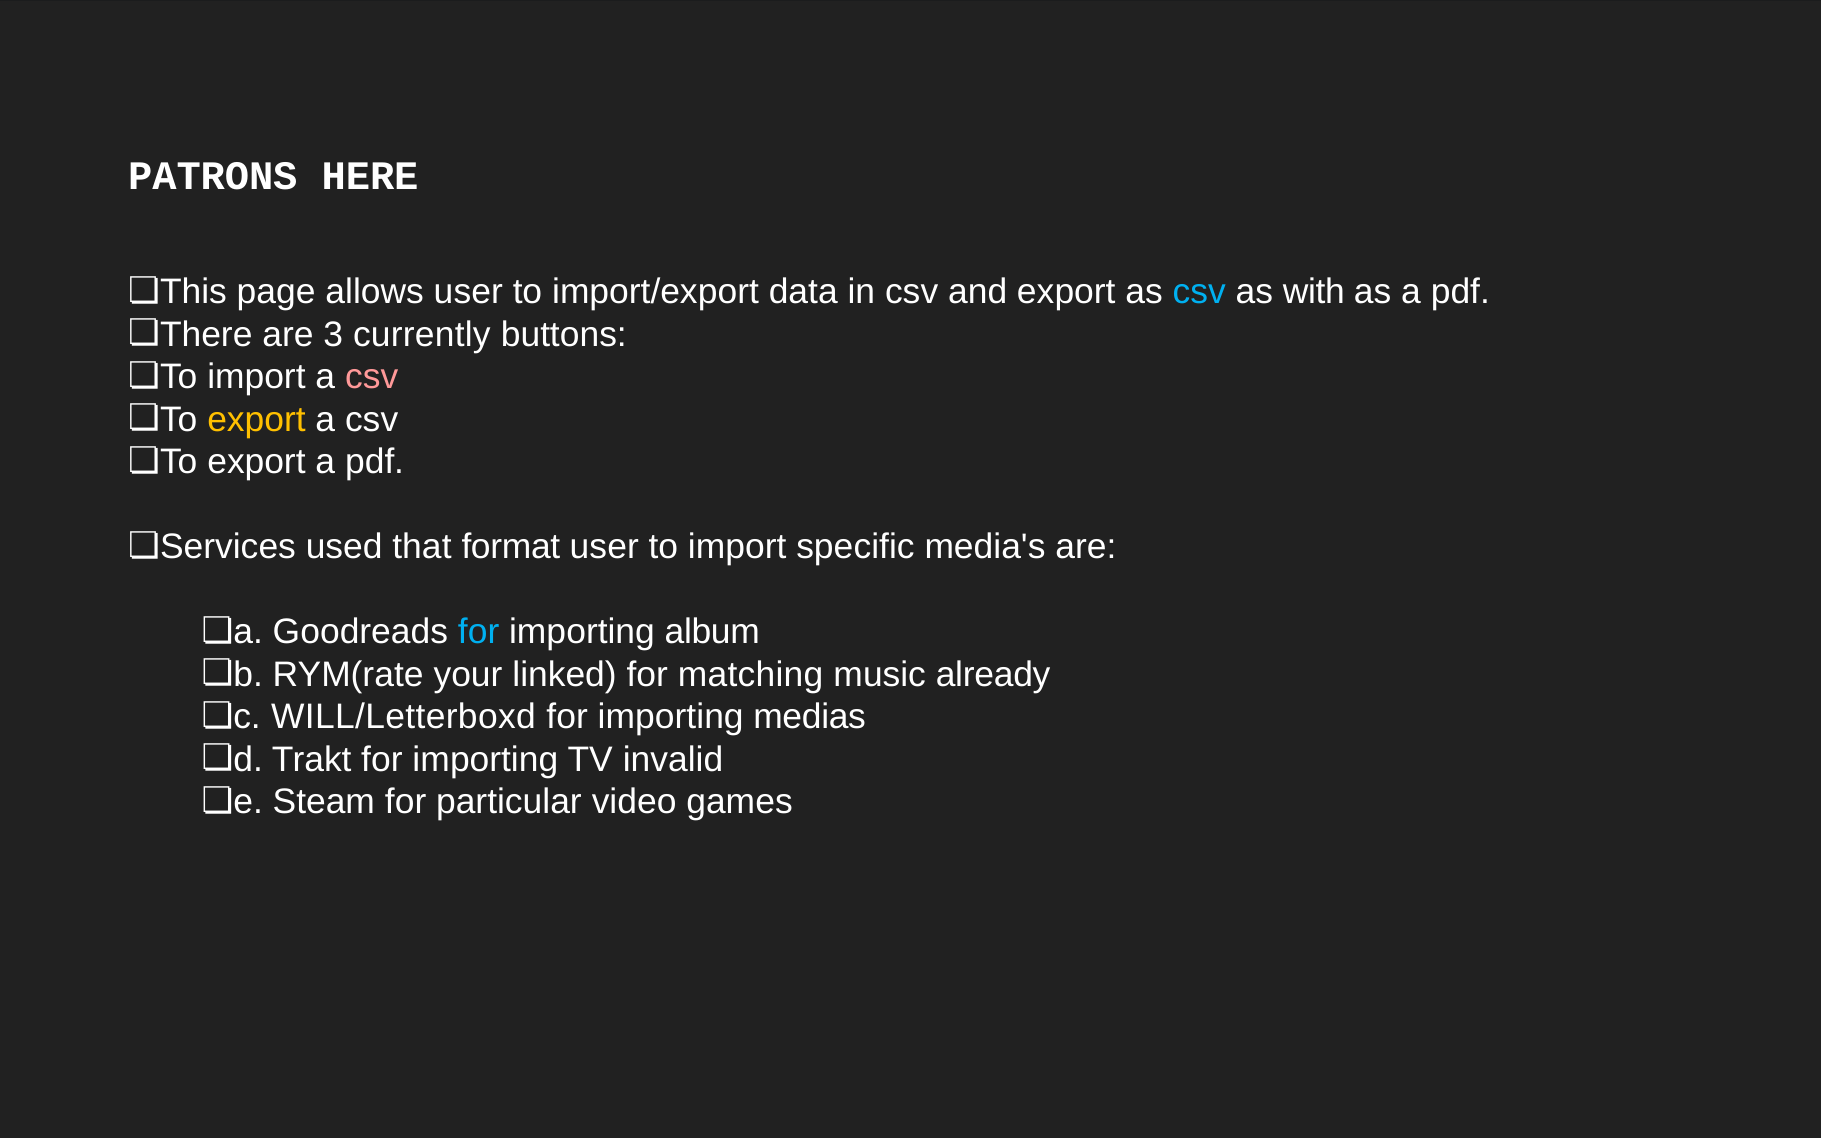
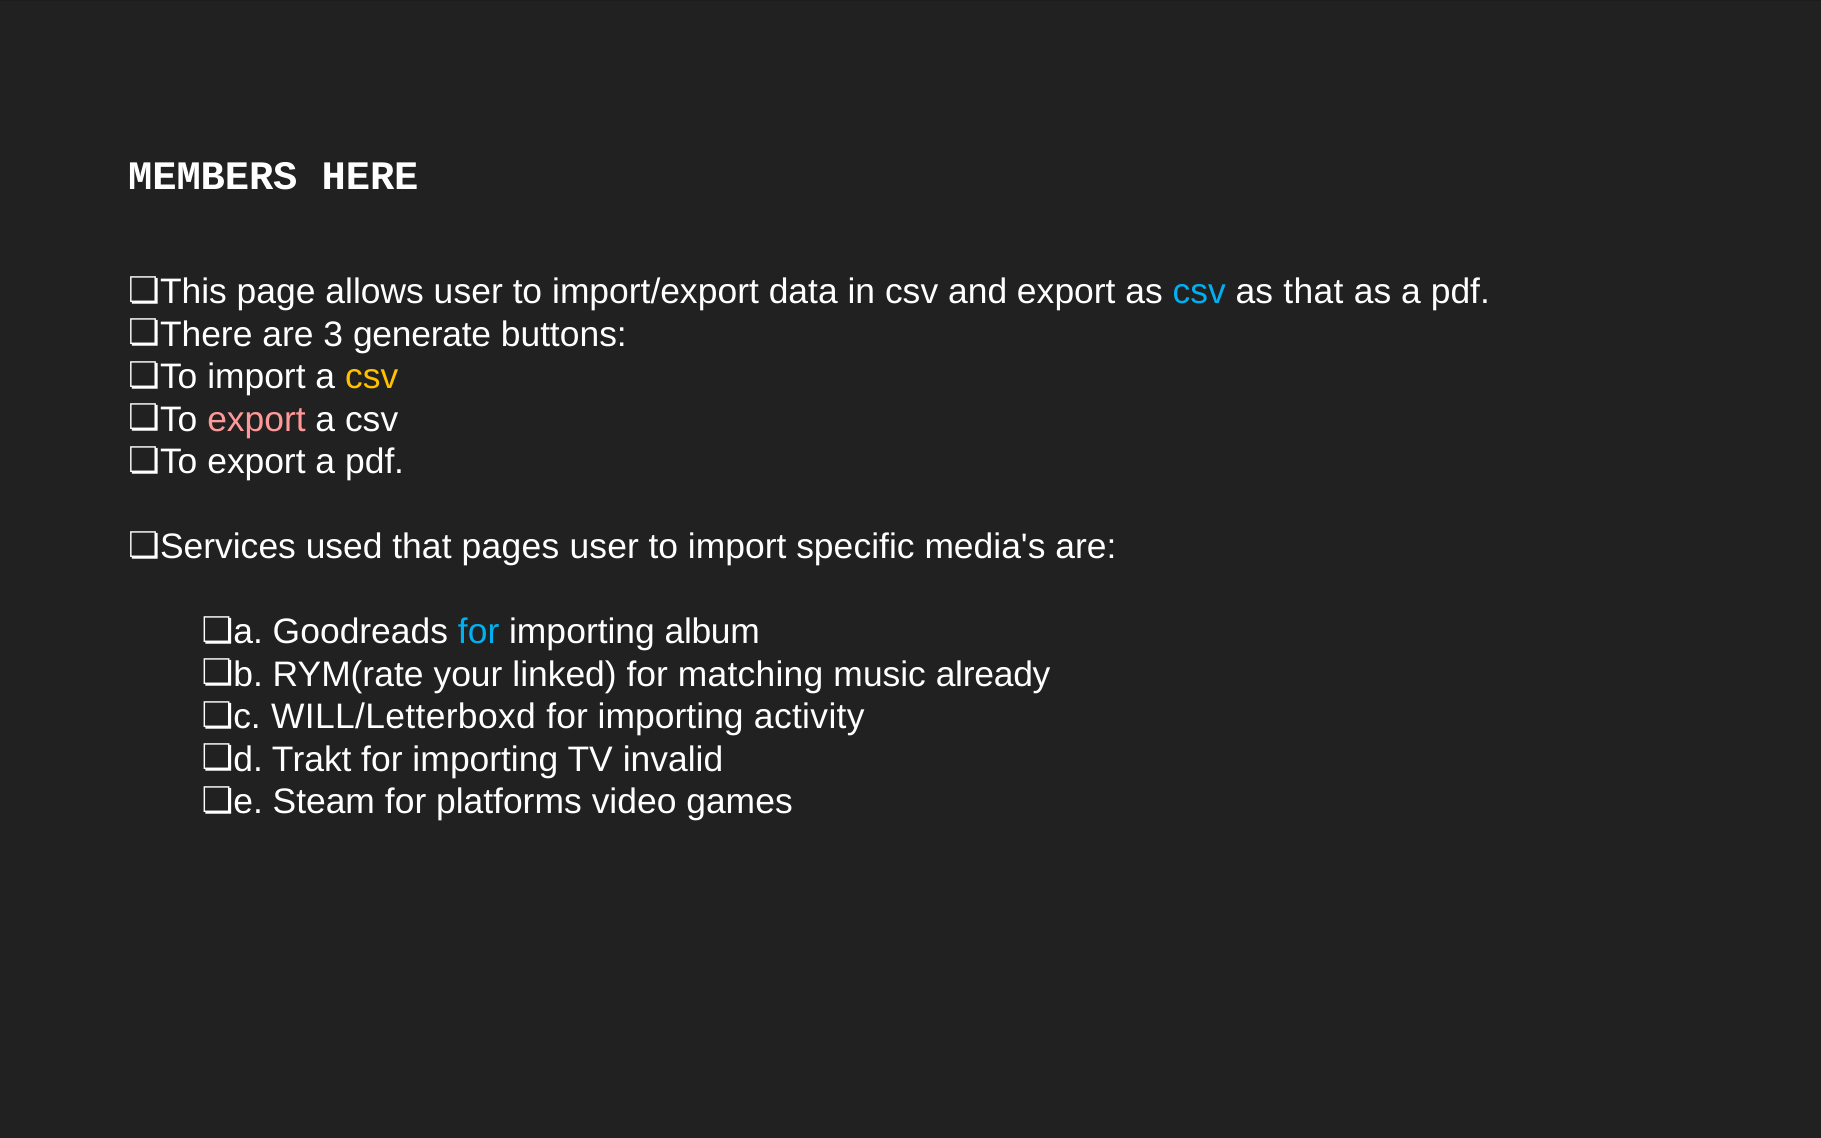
PATRONS: PATRONS -> MEMBERS (213, 177)
as with: with -> that (1313, 292)
currently: currently -> generate (422, 335)
csv colour: pink -> yellow (372, 377)
export colour: yellow -> pink (256, 420)
format: format -> pages (511, 547)
medias: medias -> activity (809, 717)
particular: particular -> platforms (509, 802)
